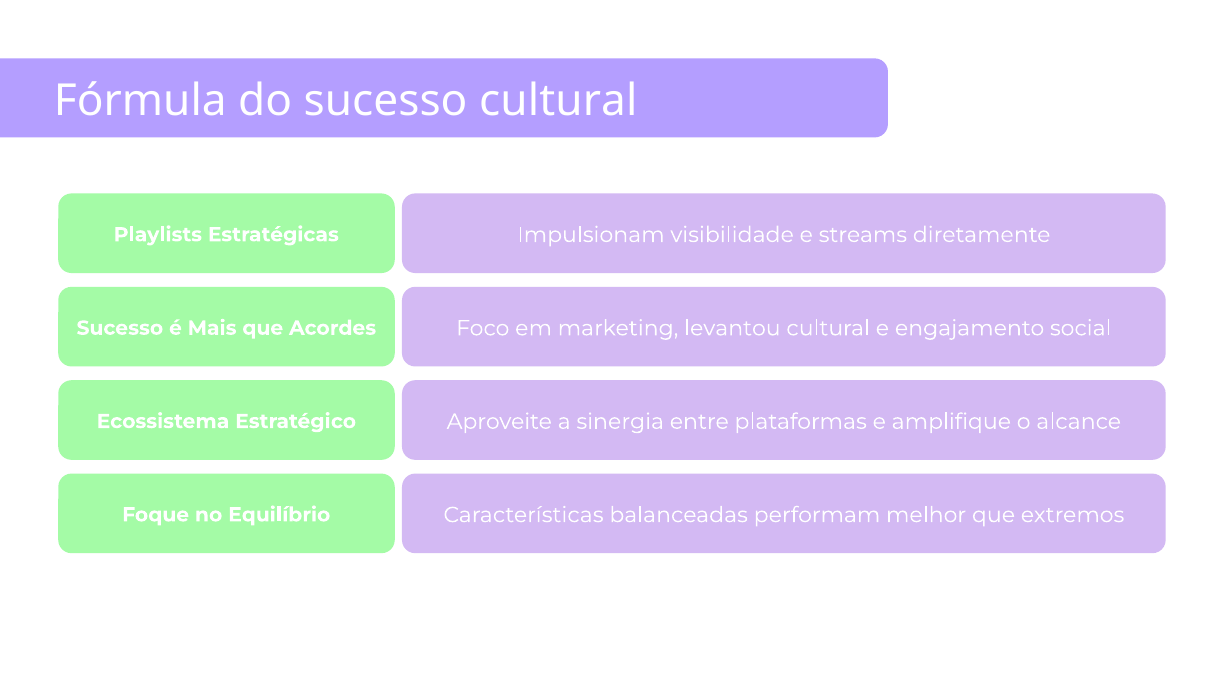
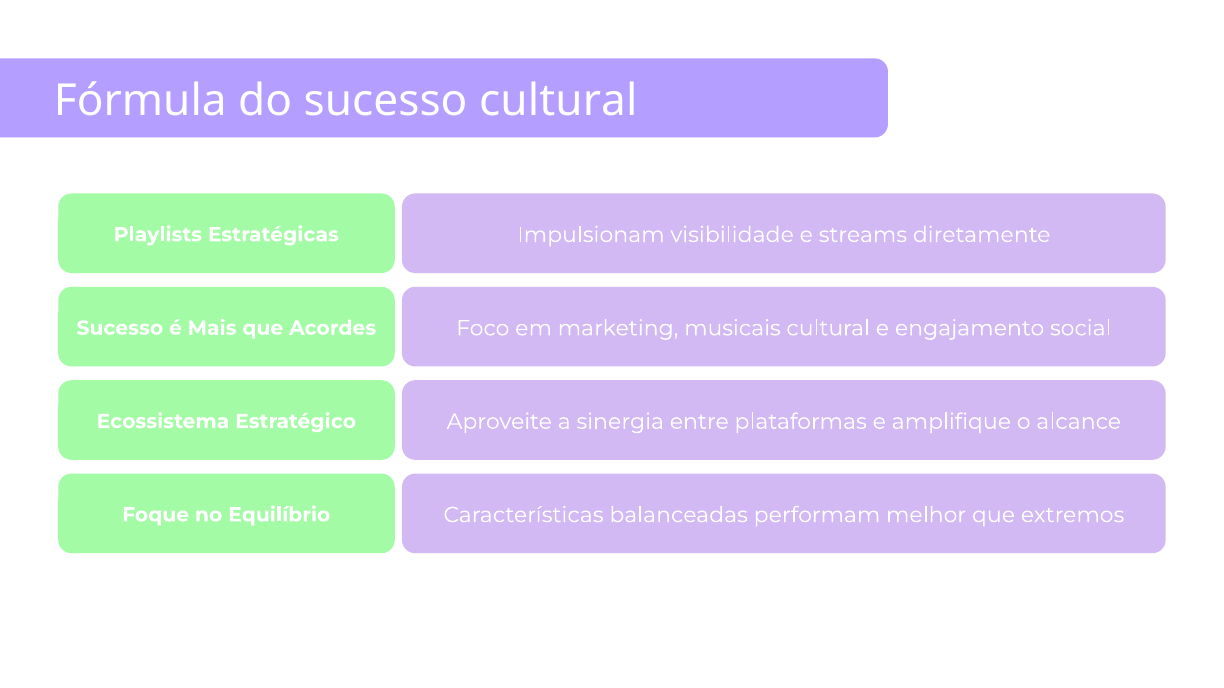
levantou: levantou -> musicais (732, 328)
